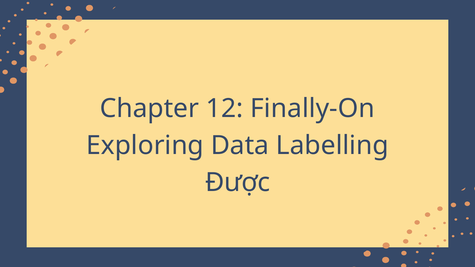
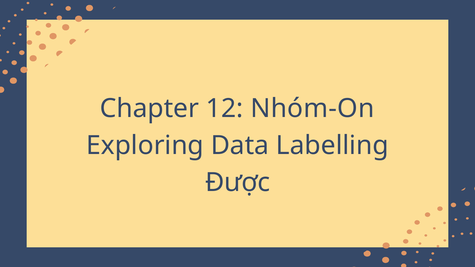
Finally-On: Finally-On -> Nhóm-On (312, 109)
